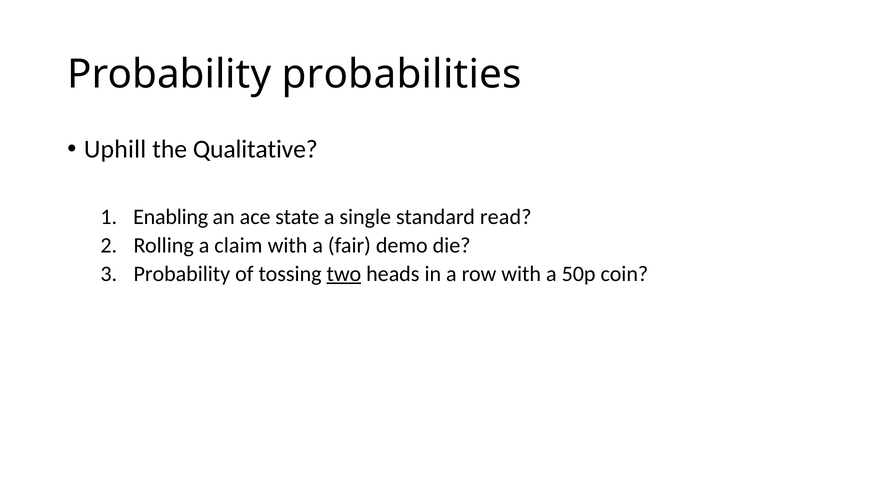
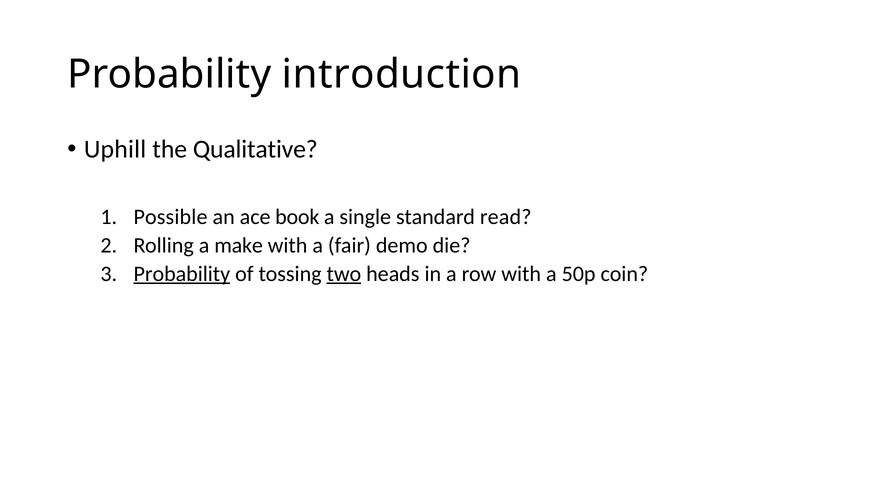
probabilities: probabilities -> introduction (402, 74)
Enabling: Enabling -> Possible (171, 217)
state: state -> book (297, 217)
claim: claim -> make (239, 245)
Probability underline: none -> present (182, 274)
